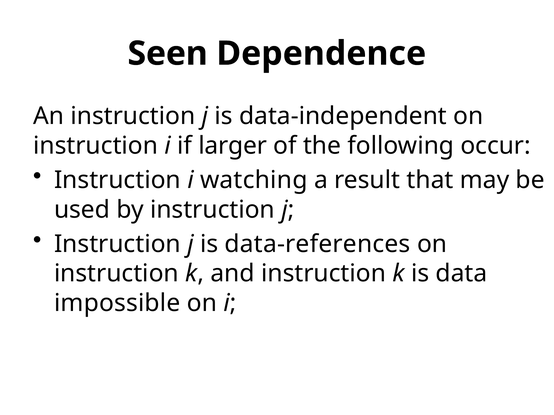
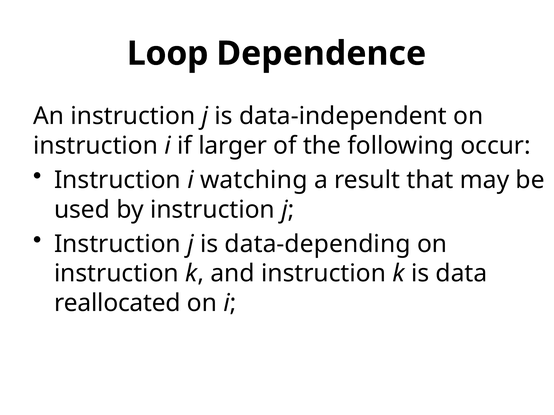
Seen: Seen -> Loop (168, 54)
data-references: data-references -> data-depending (318, 244)
impossible: impossible -> reallocated (117, 303)
